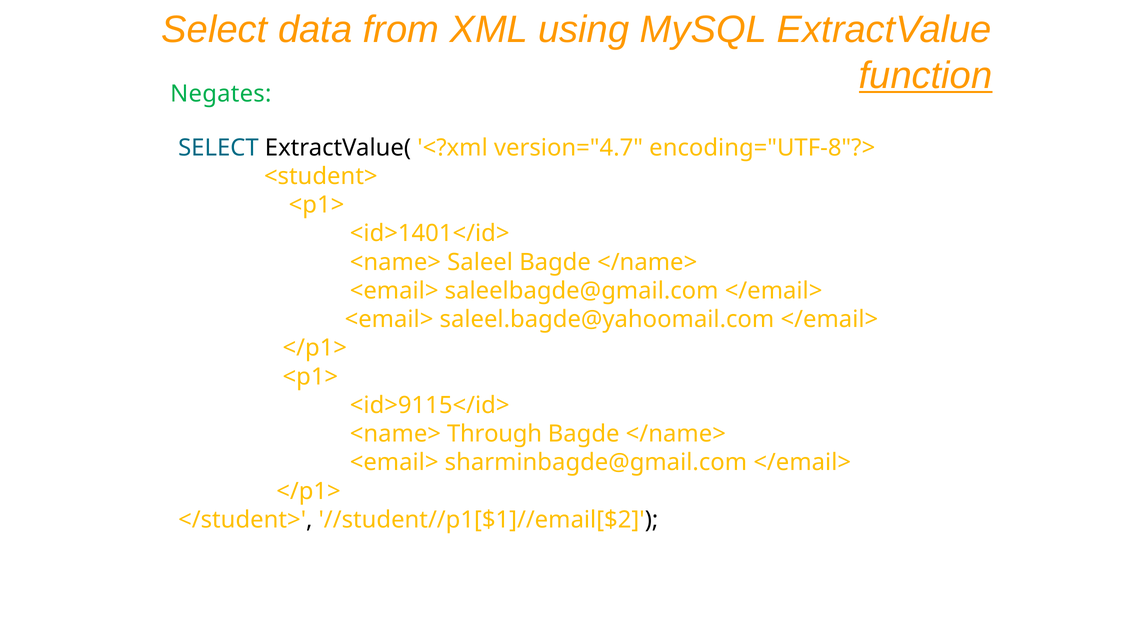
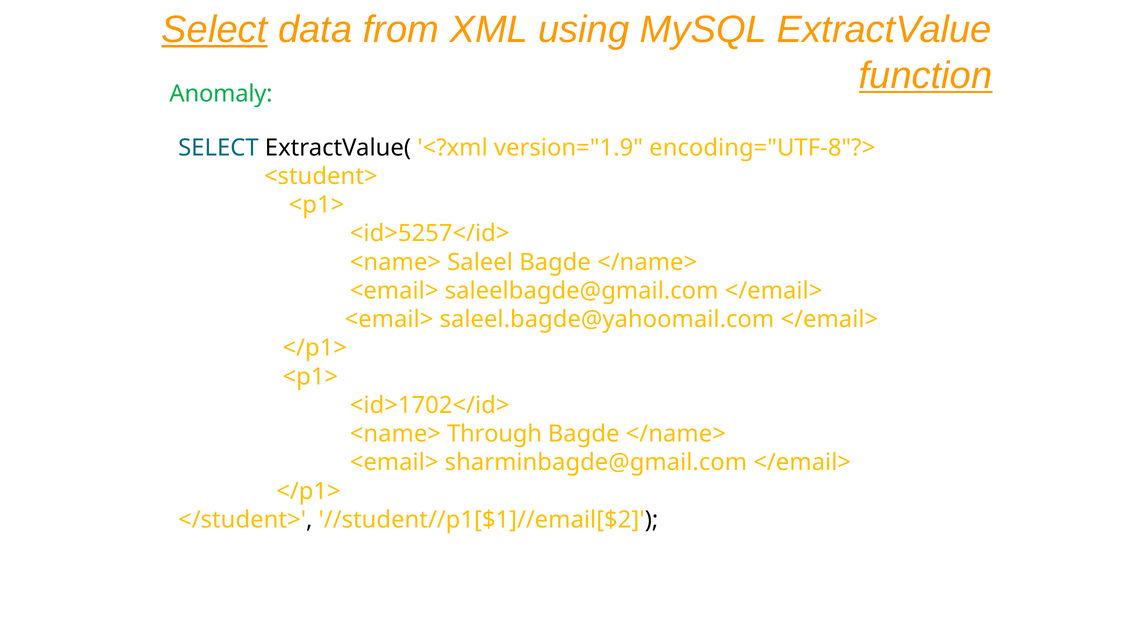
Select underline: none -> present (214, 30)
Negates: Negates -> Anomaly (221, 94)
version="4.7: version="4.7 -> version="1.9 (569, 148)
<id>1401</id>: <id>1401</id> -> <id>5257</id> (430, 233)
<id>9115</id>: <id>9115</id> -> <id>1702</id> (430, 405)
